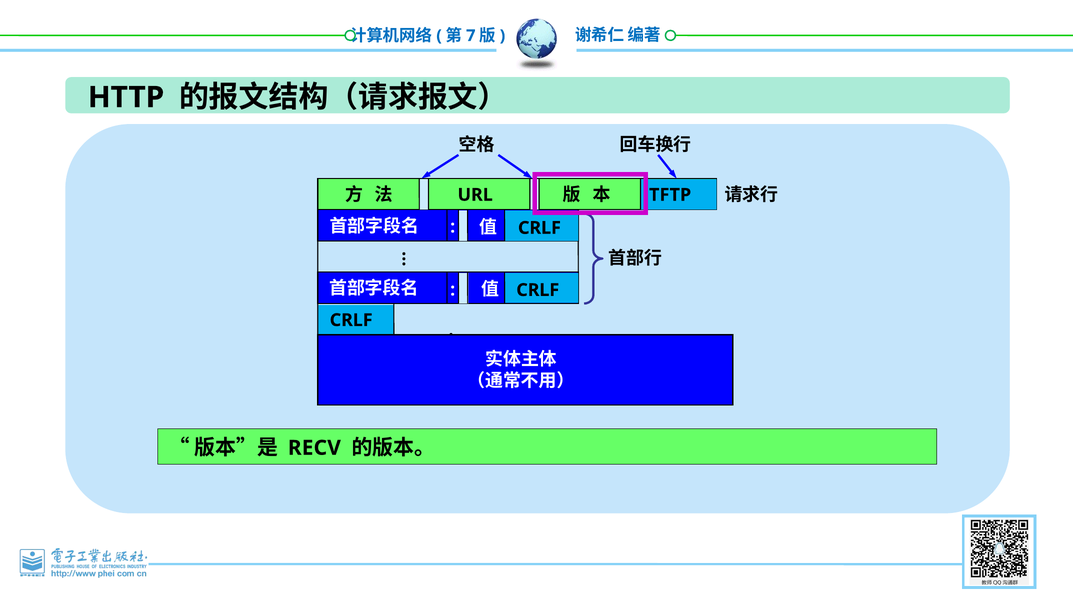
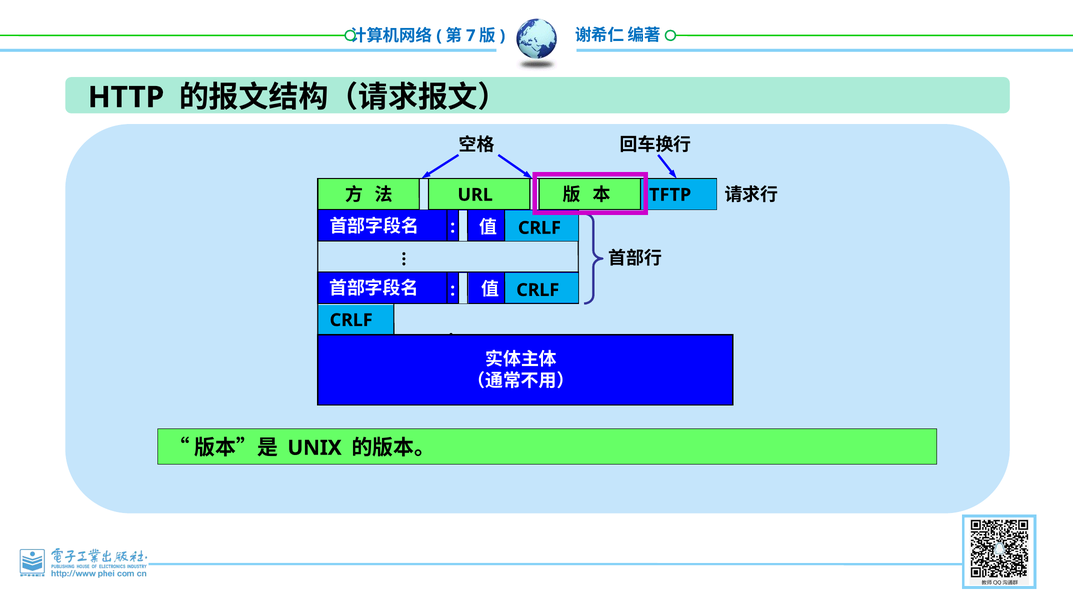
RECV: RECV -> UNIX (315, 448)
